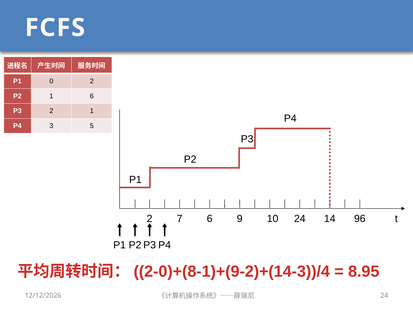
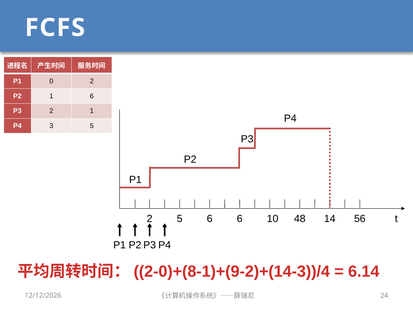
7: 7 -> 5 (180, 219)
6 9: 9 -> 6 (240, 219)
10 24: 24 -> 48 (300, 219)
96: 96 -> 56 (360, 219)
8.95: 8.95 -> 6.14 (364, 271)
